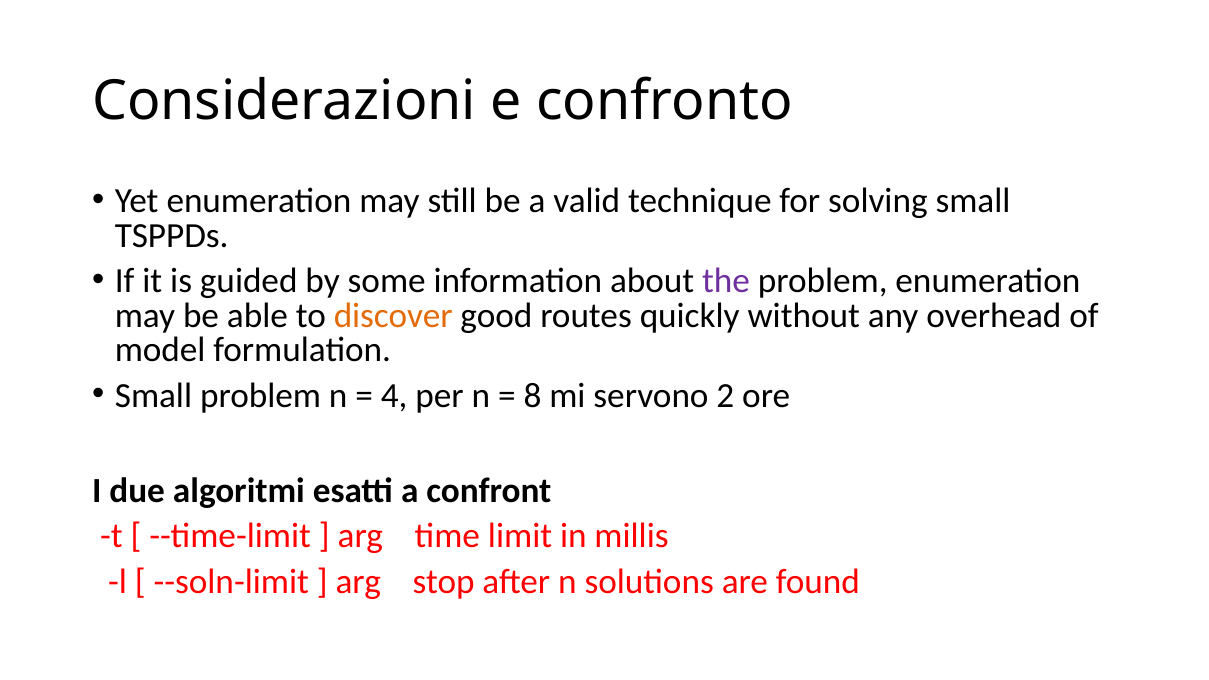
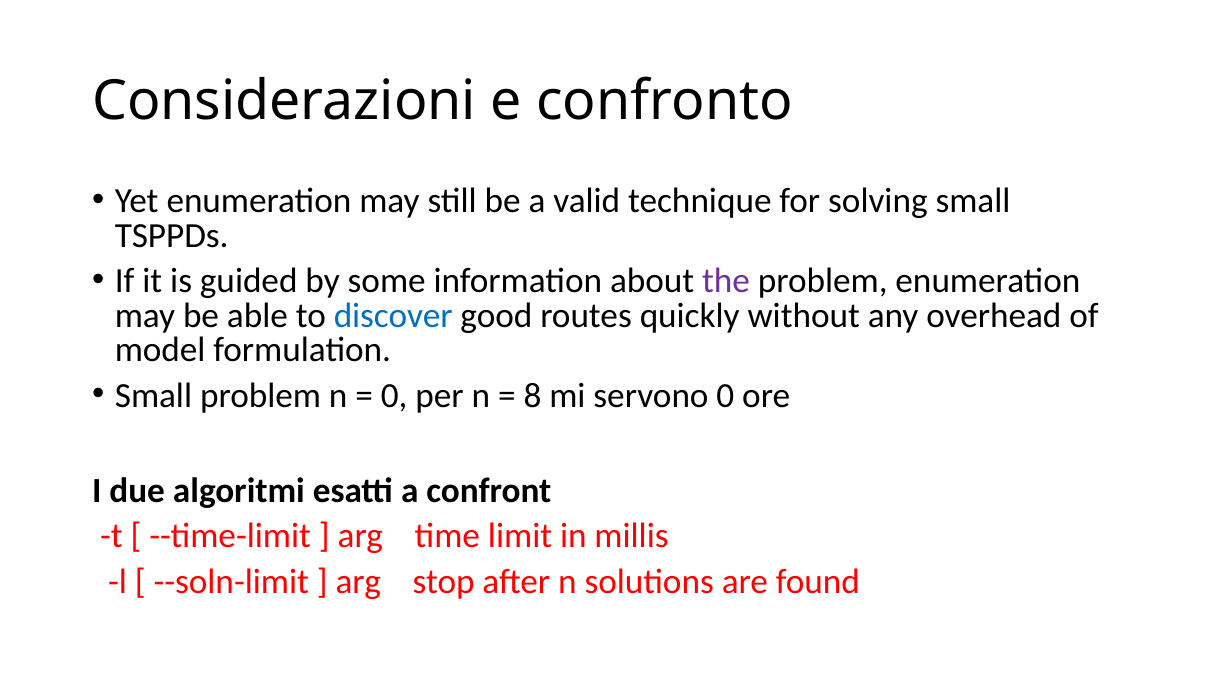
discover colour: orange -> blue (393, 316)
4: 4 -> 0 (394, 396)
servono 2: 2 -> 0 (725, 396)
